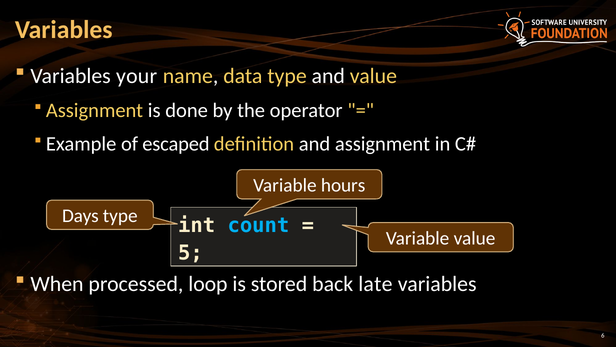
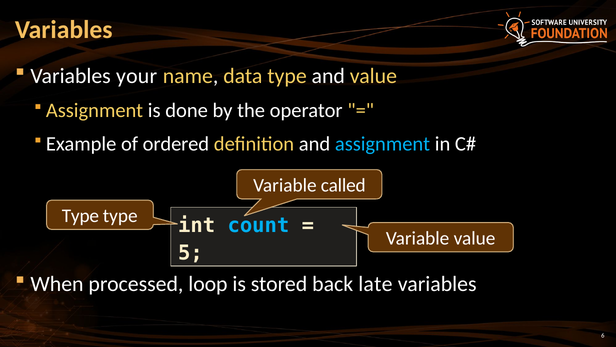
escaped: escaped -> ordered (176, 144)
assignment colour: white -> light blue (383, 144)
hours: hours -> called (343, 185)
Days: Days -> Type (80, 216)
